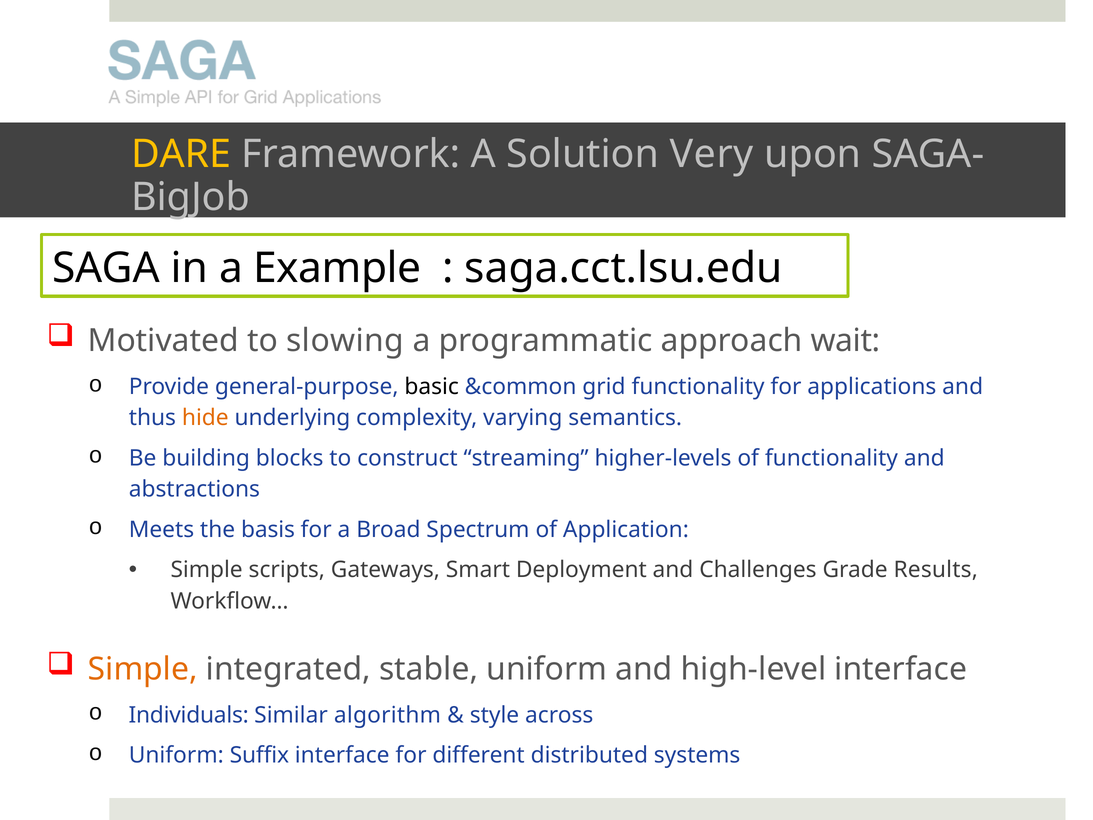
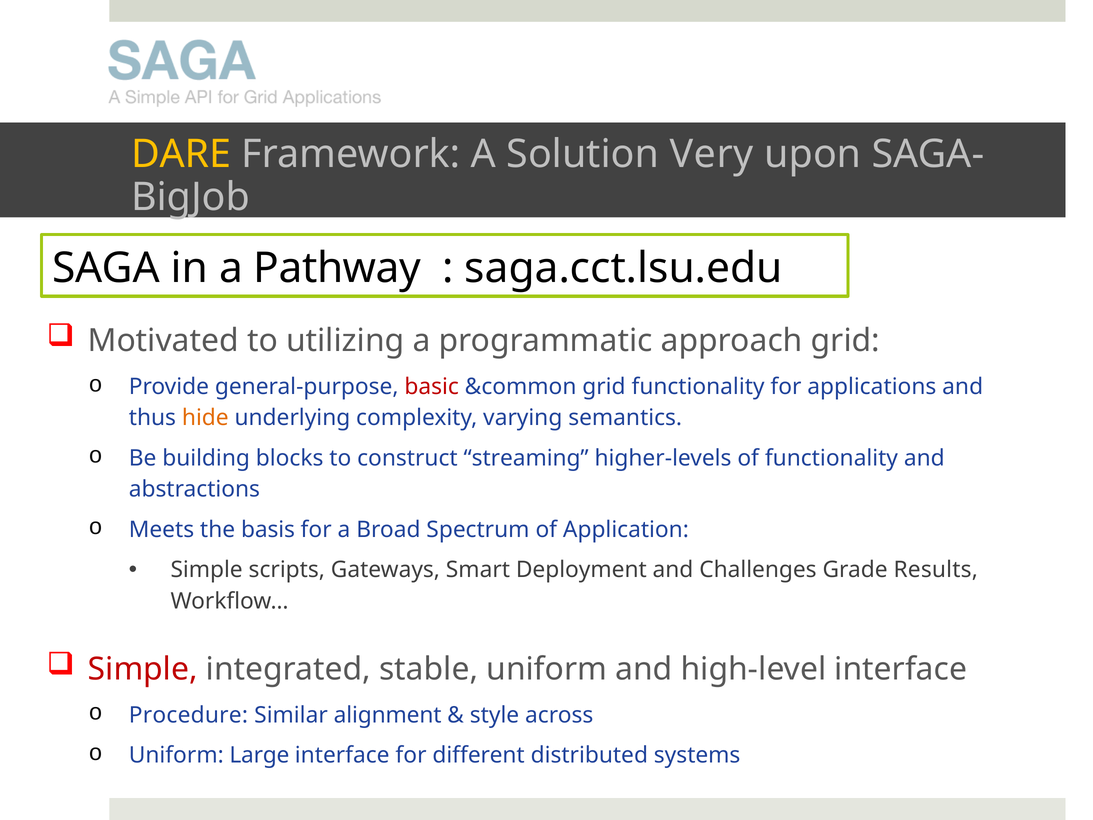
Example: Example -> Pathway (337, 268)
slowing: slowing -> utilizing (345, 341)
approach wait: wait -> grid (845, 341)
basic colour: black -> red (432, 387)
Simple colour: orange -> red (143, 669)
Individuals: Individuals -> Procedure (188, 715)
algorithm: algorithm -> alignment (388, 715)
Suffix: Suffix -> Large (259, 755)
